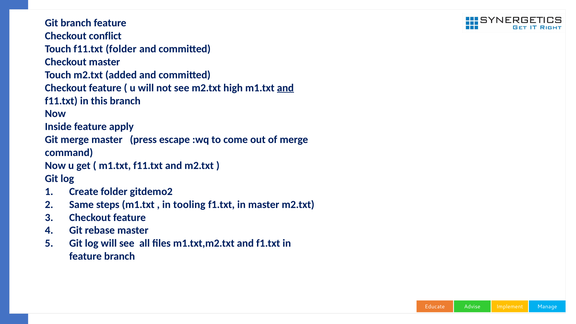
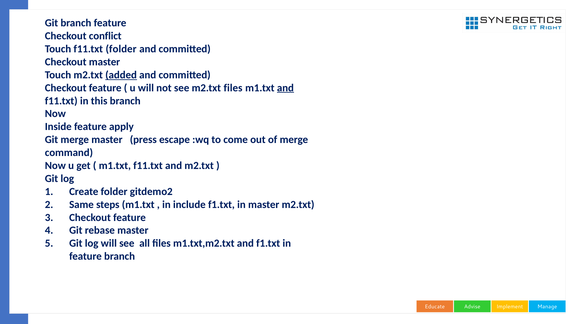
added underline: none -> present (121, 75)
m2.txt high: high -> files (233, 88)
tooling: tooling -> include (189, 204)
